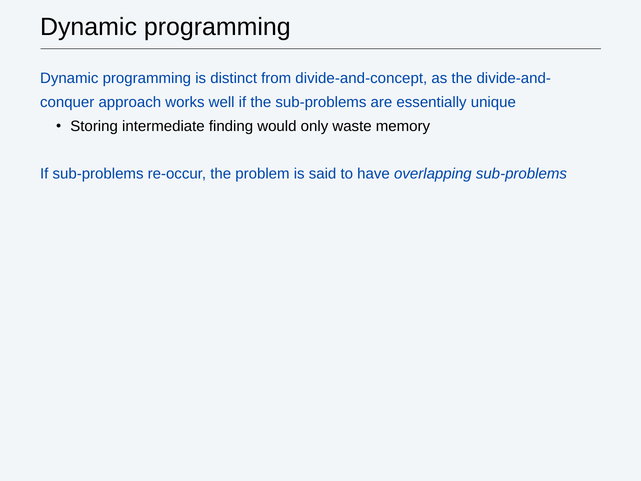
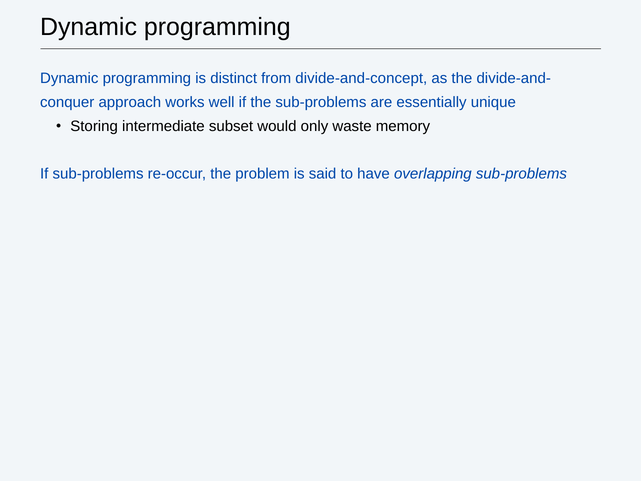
finding: finding -> subset (231, 126)
